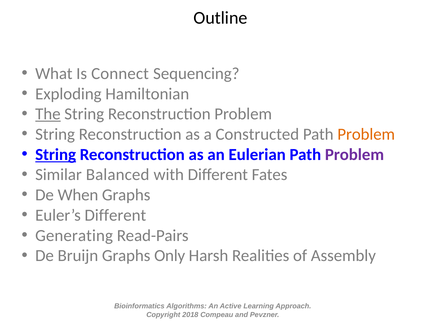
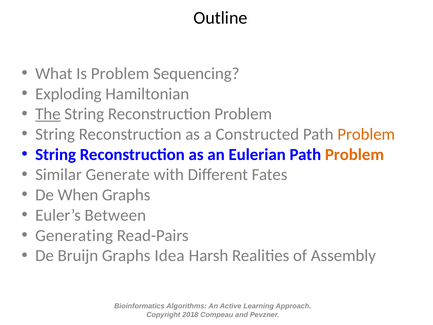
Is Connect: Connect -> Problem (120, 74)
String underline: present -> none (56, 154)
Problem colour: purple -> orange (354, 154)
Balanced: Balanced -> Generate (118, 175)
Euler’s Different: Different -> Between (115, 215)
Only: Only -> Idea (169, 256)
